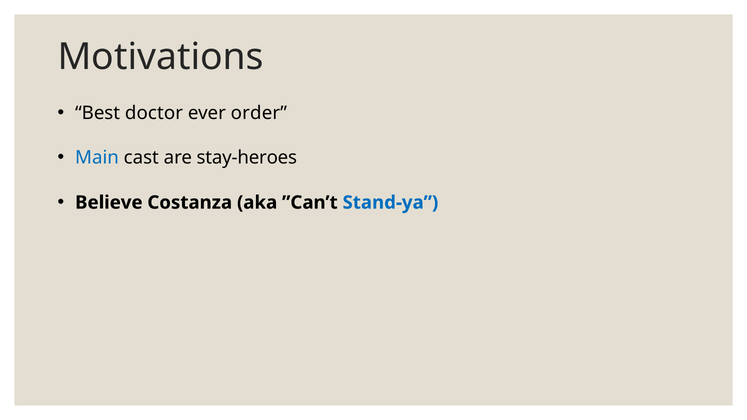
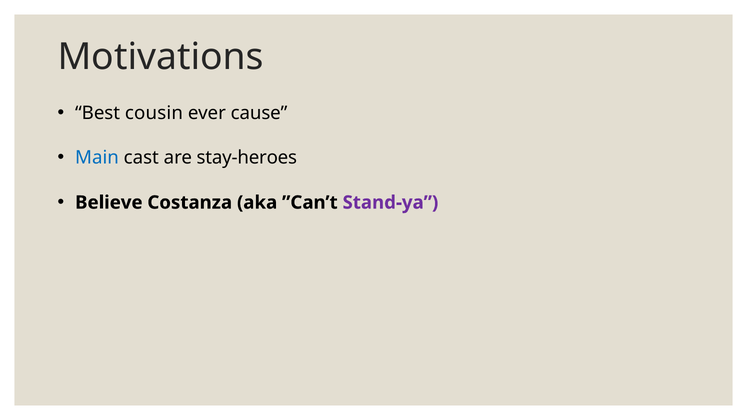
doctor: doctor -> cousin (154, 113)
order: order -> cause (259, 113)
Stand-ya colour: blue -> purple (390, 203)
